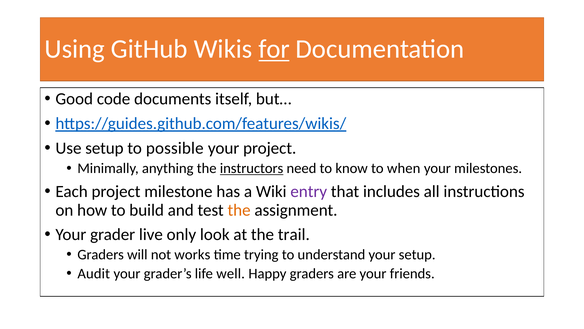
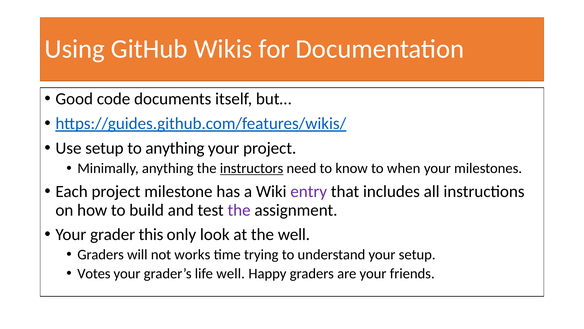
for underline: present -> none (274, 49)
to possible: possible -> anything (175, 148)
the colour: orange -> purple (239, 210)
live: live -> this (151, 234)
the trail: trail -> well (294, 234)
Audit: Audit -> Votes (94, 273)
